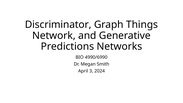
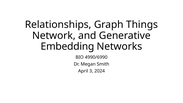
Discriminator: Discriminator -> Relationships (58, 25)
Predictions: Predictions -> Embedding (67, 46)
